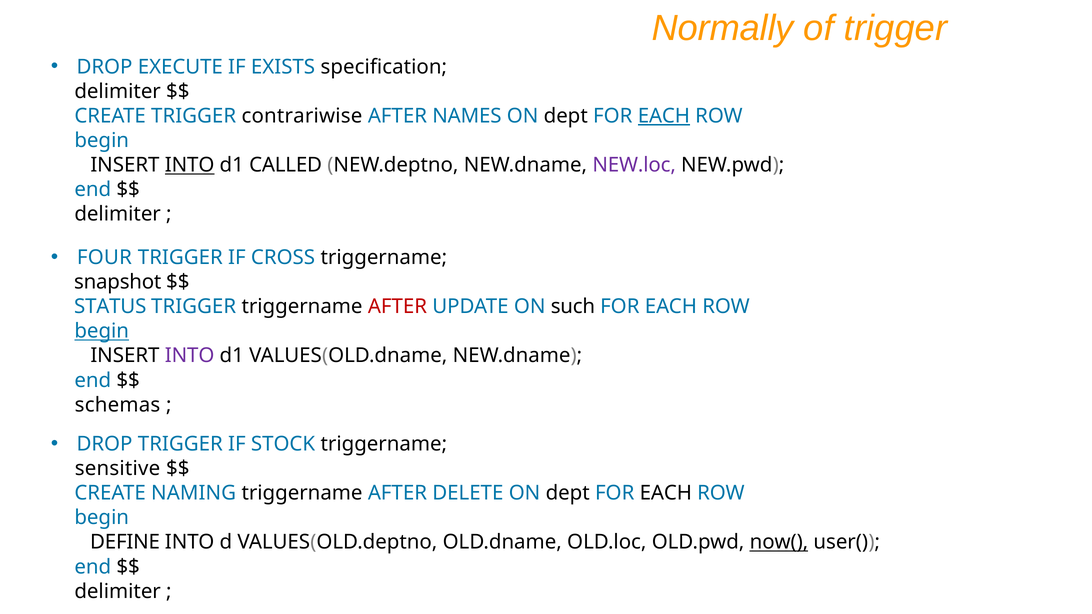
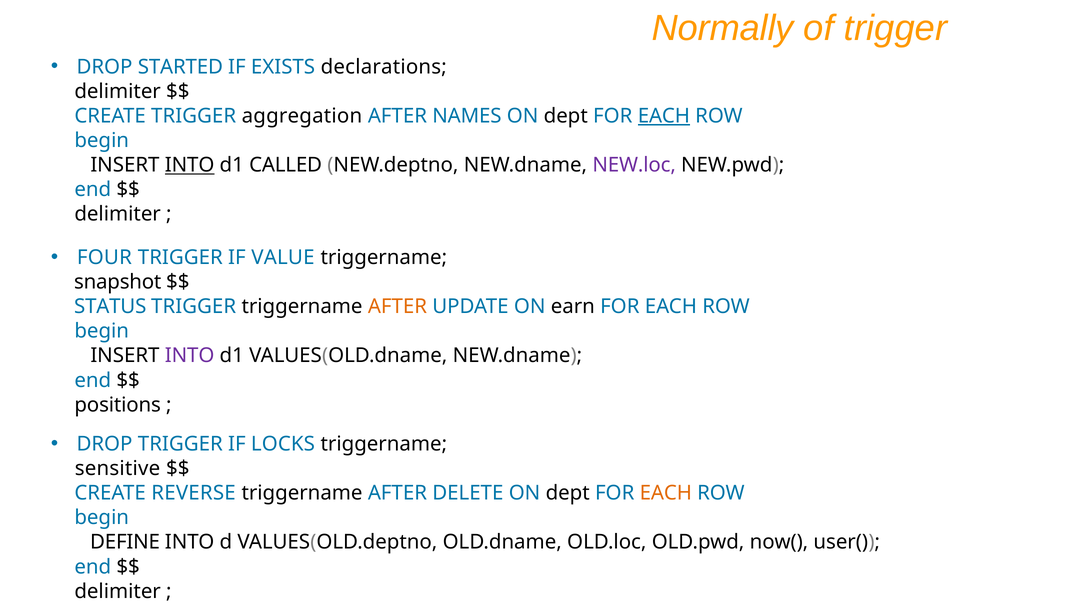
EXECUTE: EXECUTE -> STARTED (180, 67)
specification: specification -> declarations (384, 67)
contrariwise: contrariwise -> aggregation (302, 116)
CROSS: CROSS -> VALUE (283, 258)
AFTER colour: red -> orange (397, 307)
such: such -> earn (573, 307)
begin underline: present -> none (102, 331)
schemas: schemas -> positions (118, 405)
STOCK: STOCK -> LOCKS (283, 444)
NAMING: NAMING -> REVERSE (194, 493)
EACH colour: black -> orange (666, 493)
now( underline: present -> none (779, 542)
